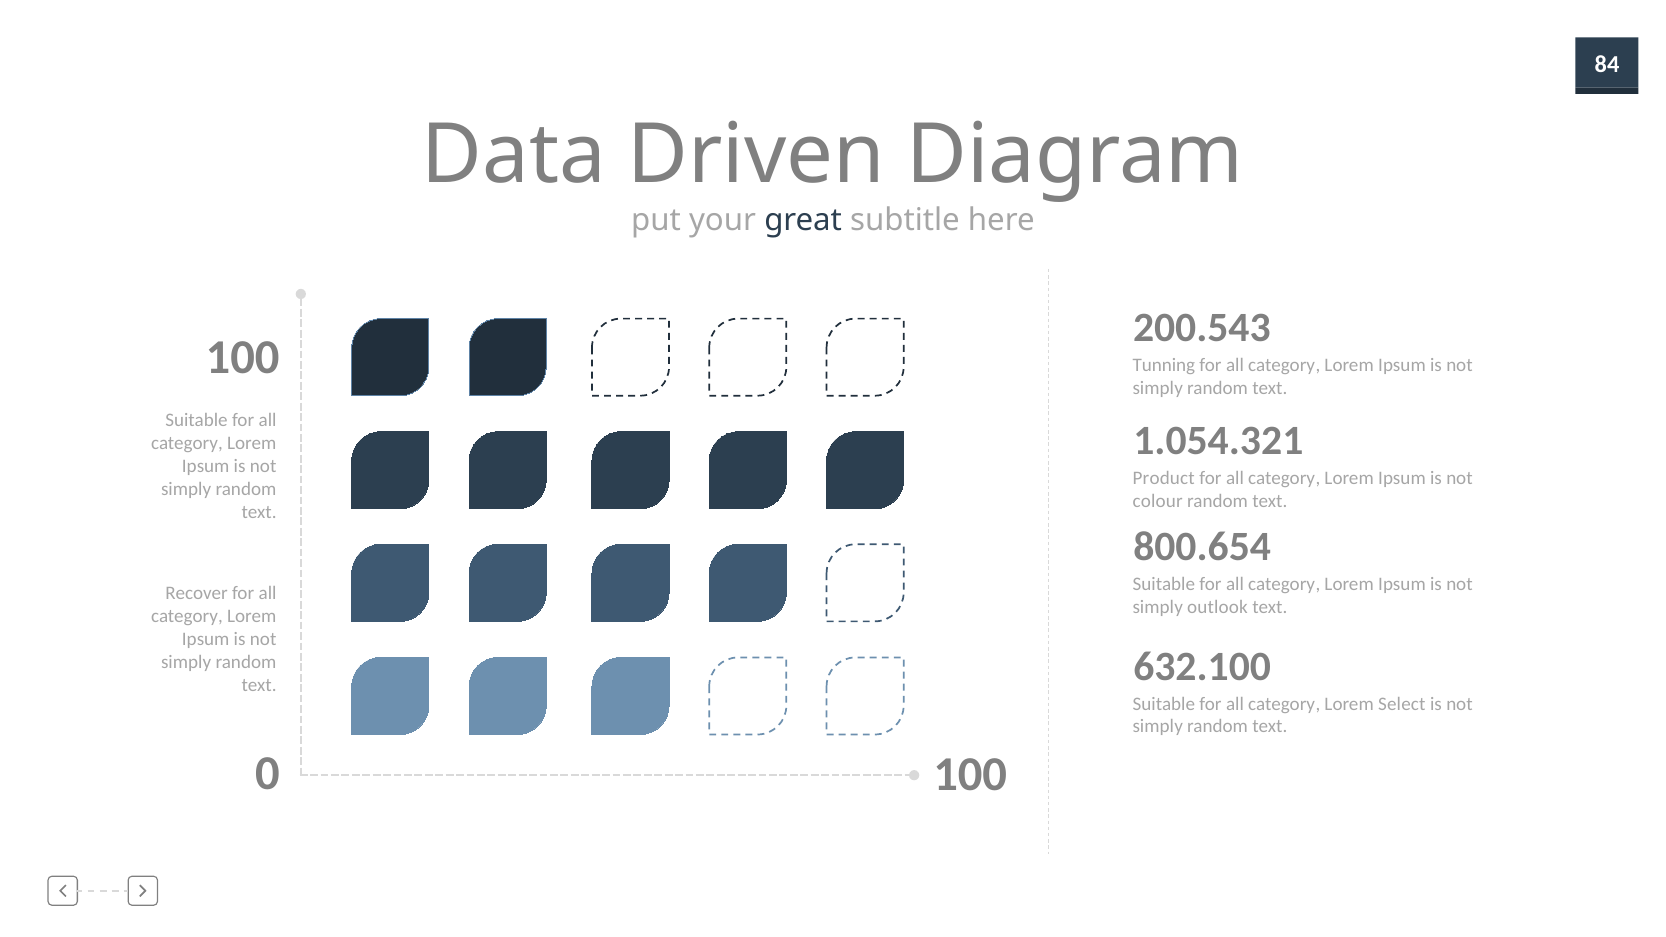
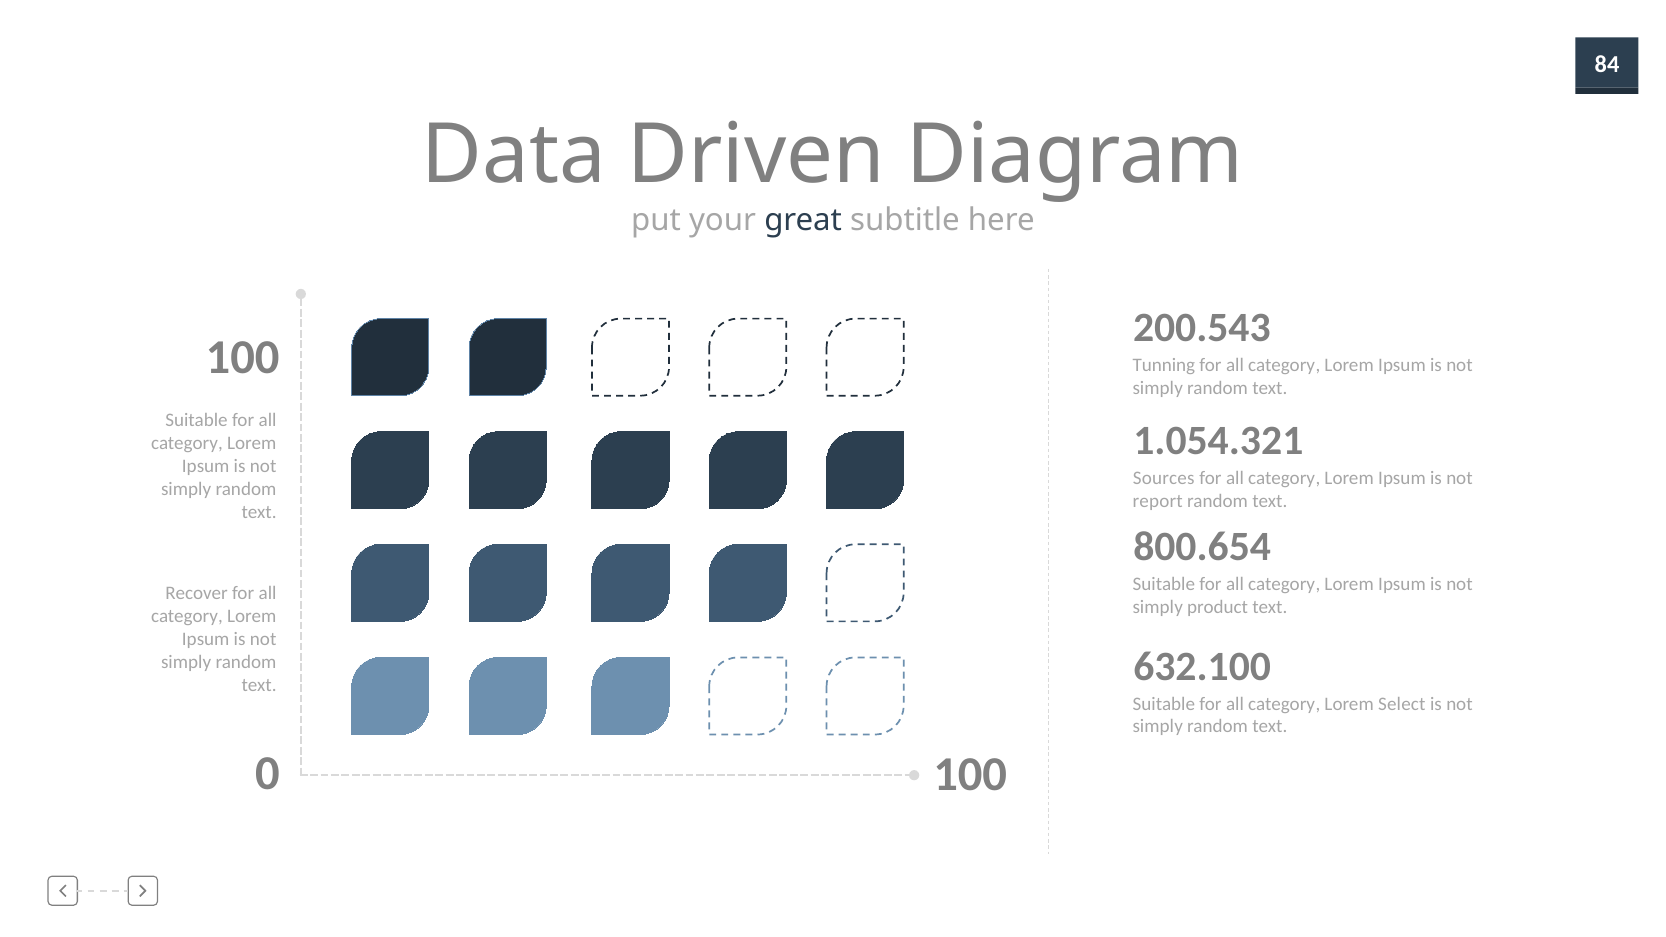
Product: Product -> Sources (1164, 478)
colour: colour -> report (1158, 501)
outlook: outlook -> product (1218, 607)
